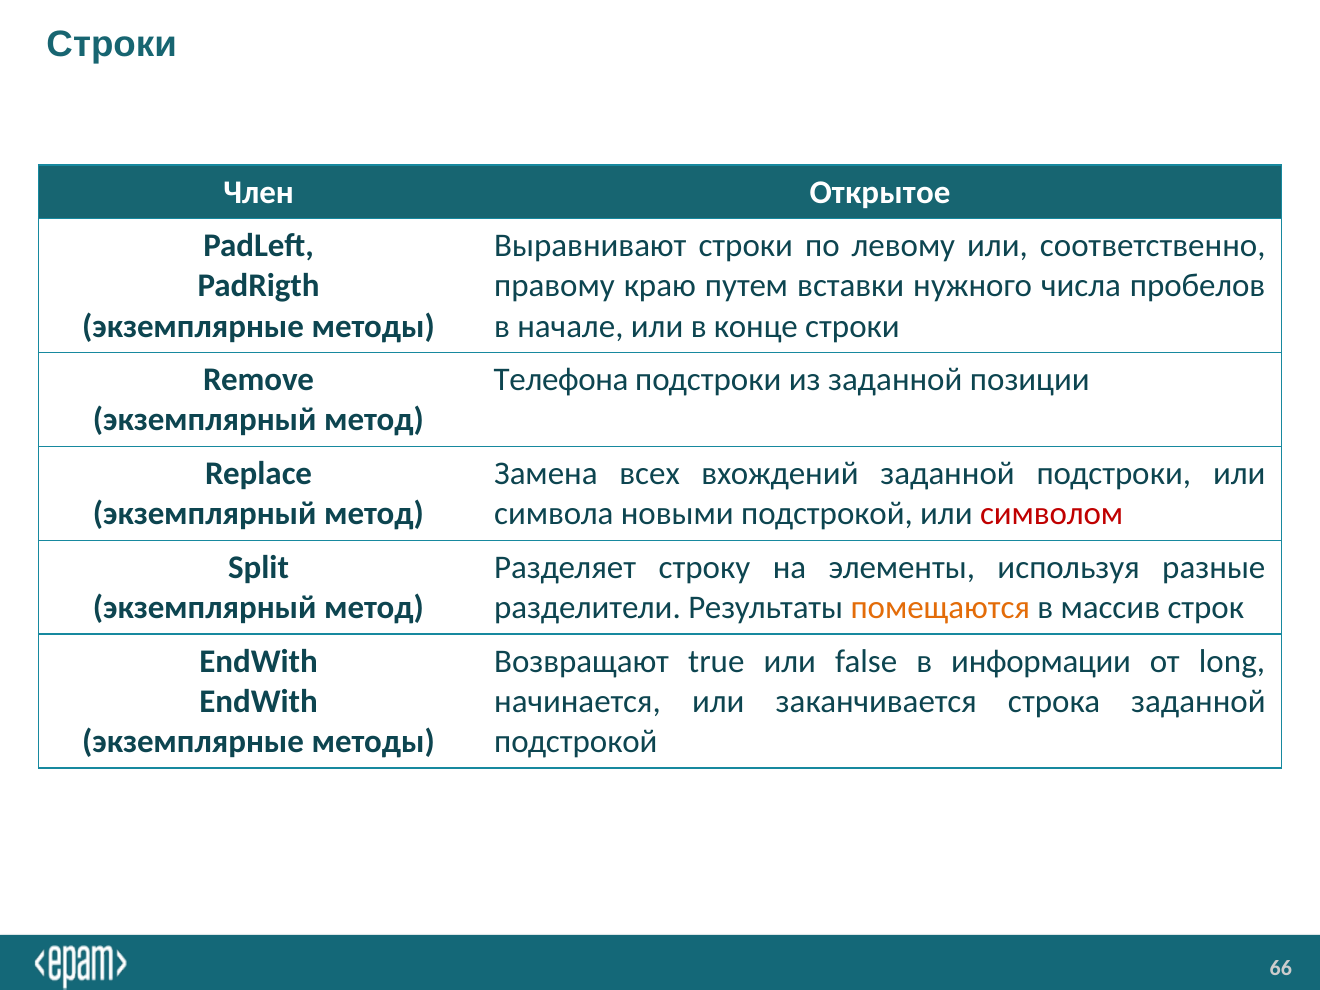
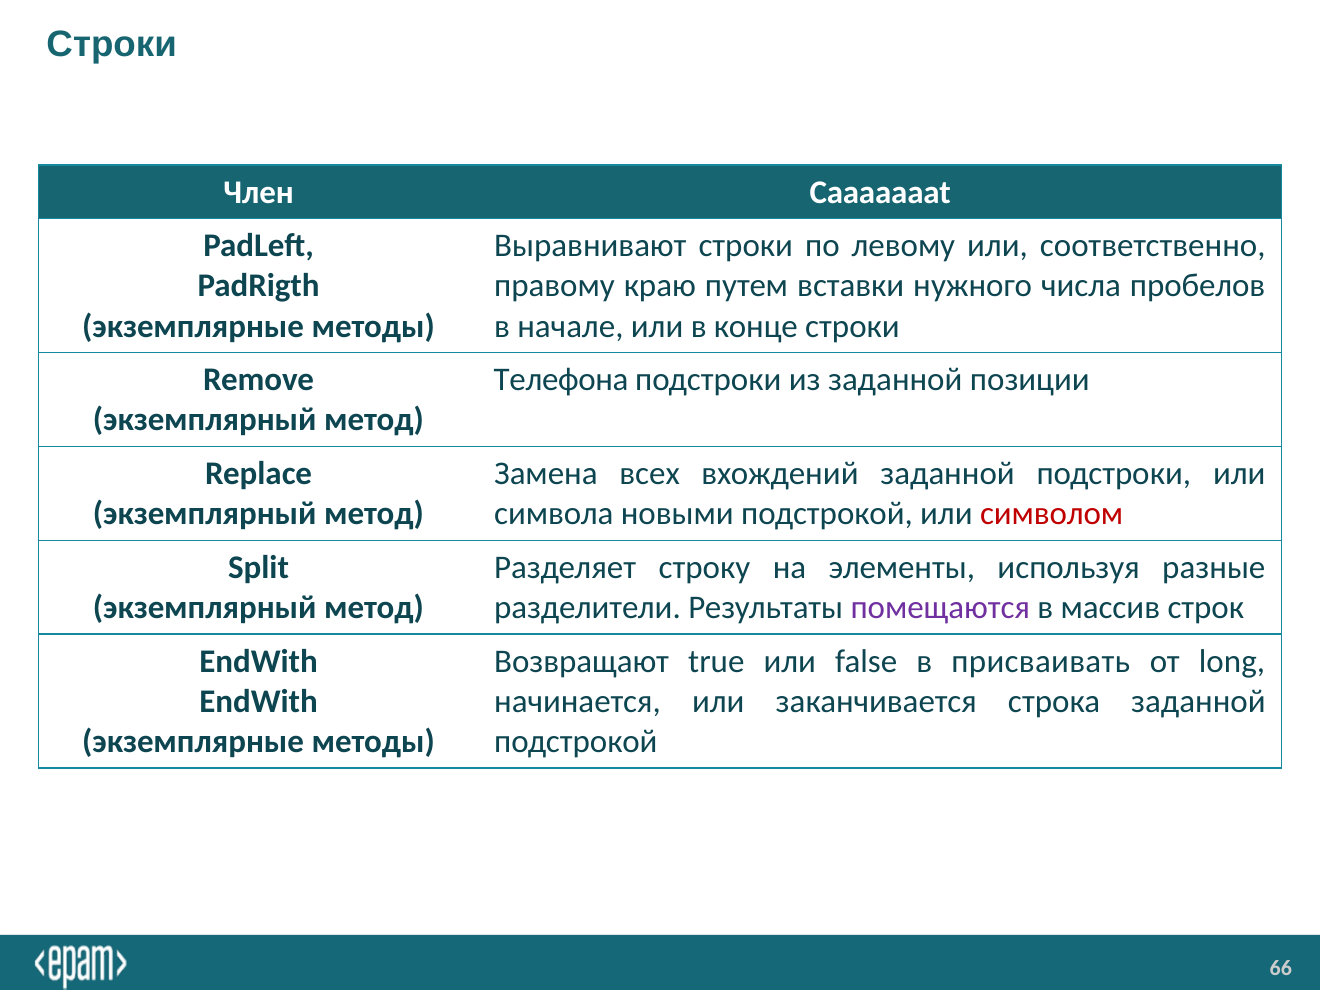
Открытое: Открытое -> Caaaaaaat (880, 192)
помещаются colour: orange -> purple (940, 608)
информации: информации -> присваивать (1041, 661)
